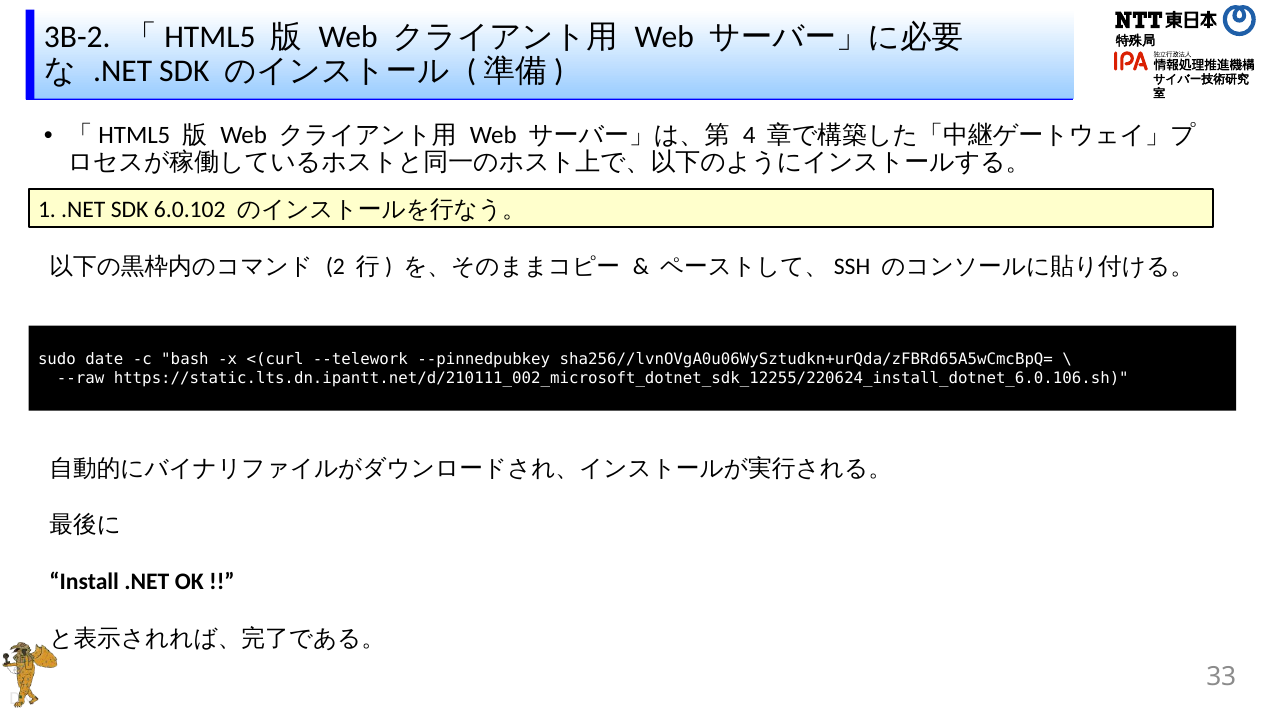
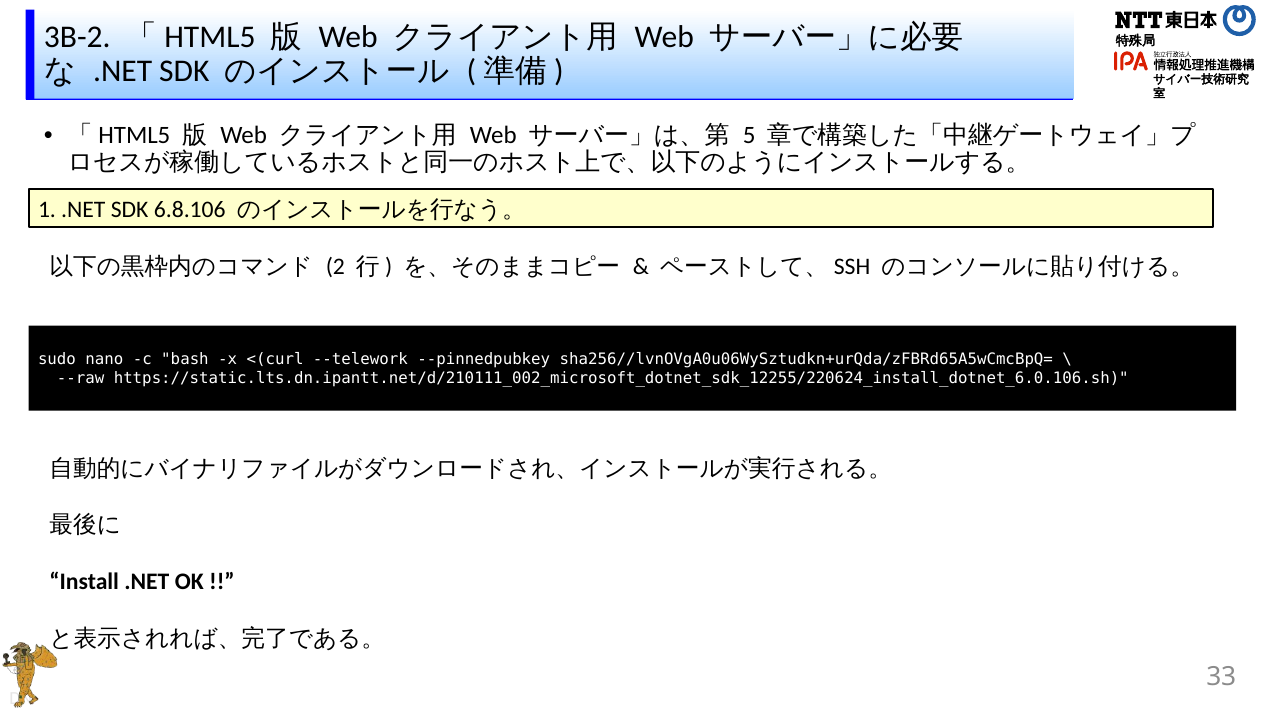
4: 4 -> 5 (749, 136)
6.0.102: 6.0.102 -> 6.8.106 (190, 209)
date: date -> nano (104, 360)
